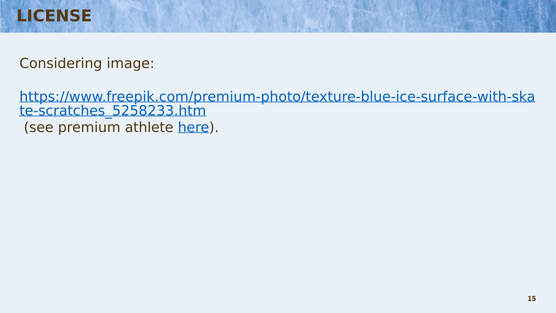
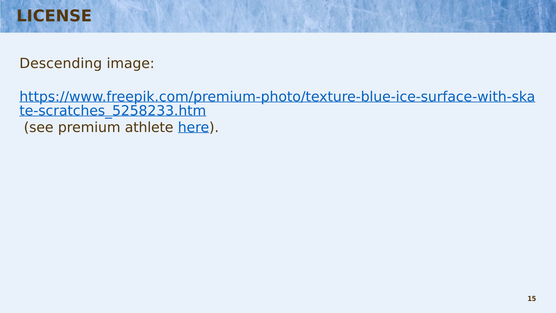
Considering: Considering -> Descending (61, 64)
